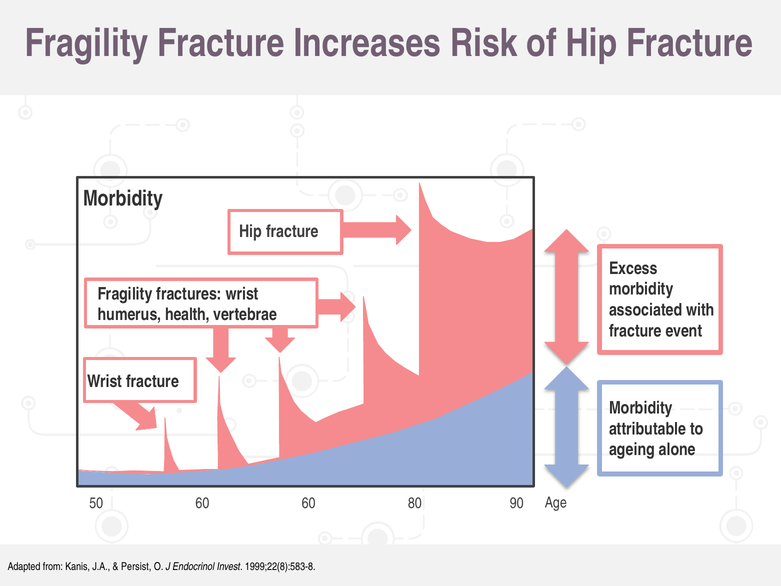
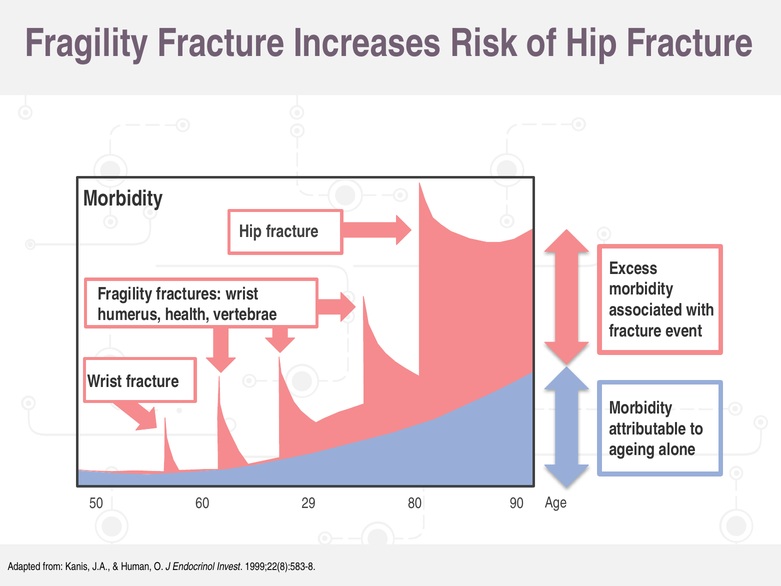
60 60: 60 -> 29 (309, 503)
Persist: Persist -> Human (136, 567)
